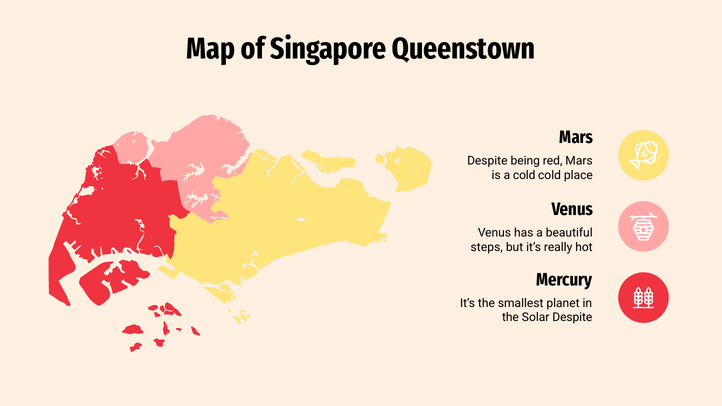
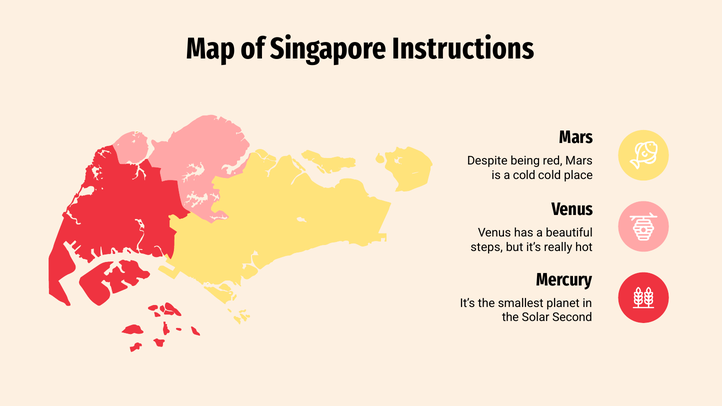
Queenstown: Queenstown -> Instructions (463, 49)
Solar Despite: Despite -> Second (572, 318)
